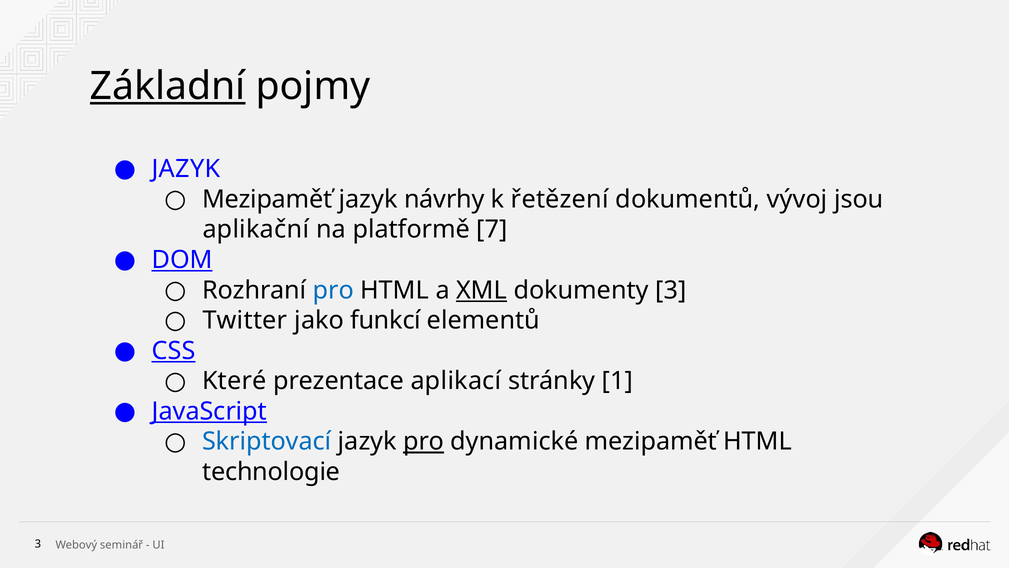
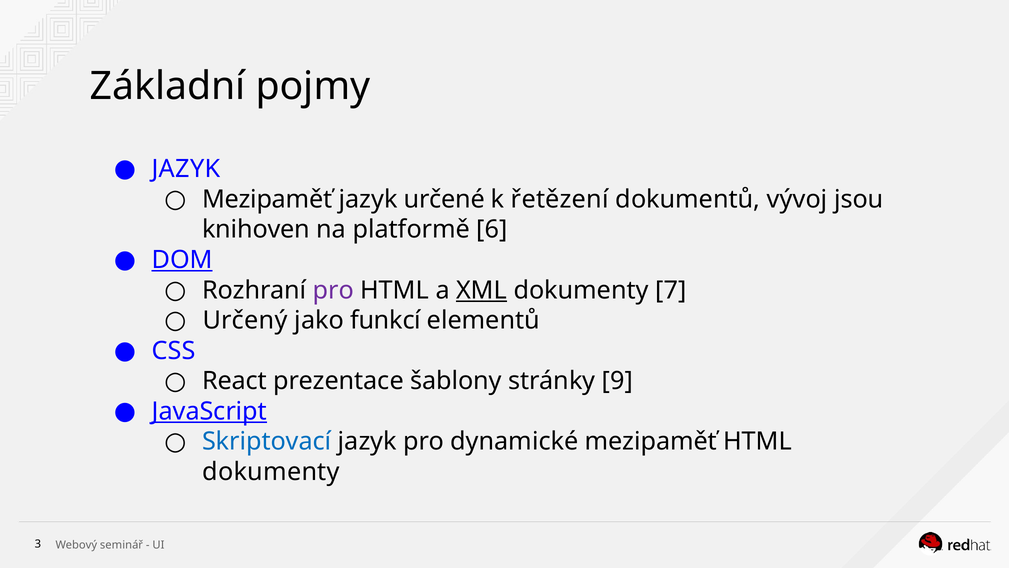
Základní underline: present -> none (168, 86)
návrhy: návrhy -> určené (444, 199)
aplikační: aplikační -> knihoven (256, 229)
7: 7 -> 6 (492, 229)
pro colour: blue -> purple (333, 290)
dokumenty 3: 3 -> 7 (671, 290)
Twitter: Twitter -> Určený (245, 320)
CSS underline: present -> none (174, 351)
Které: Které -> React (235, 381)
aplikací: aplikací -> šablony (456, 381)
1: 1 -> 9 (617, 381)
pro underline: present -> none (424, 441)
technologie: technologie -> dokumenty (271, 472)
